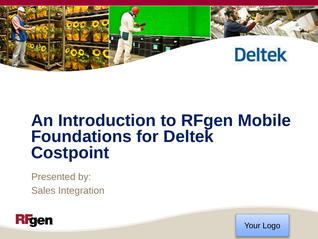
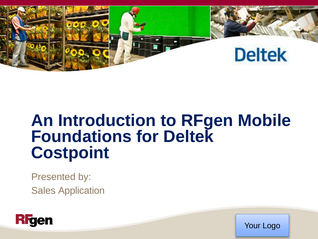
Integration: Integration -> Application (81, 190)
